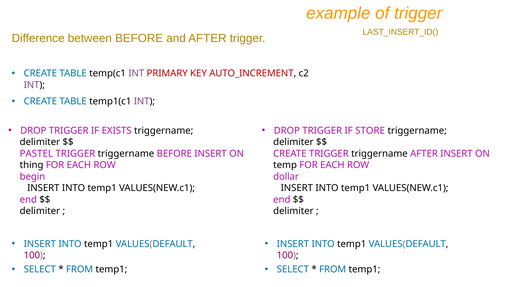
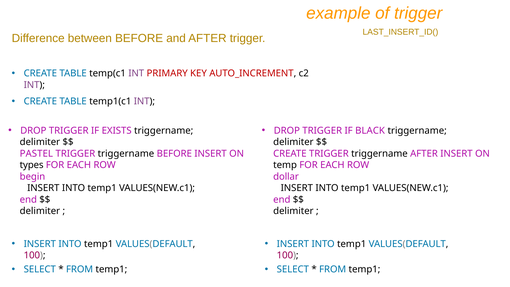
STORE: STORE -> BLACK (370, 131)
thing: thing -> types (32, 165)
